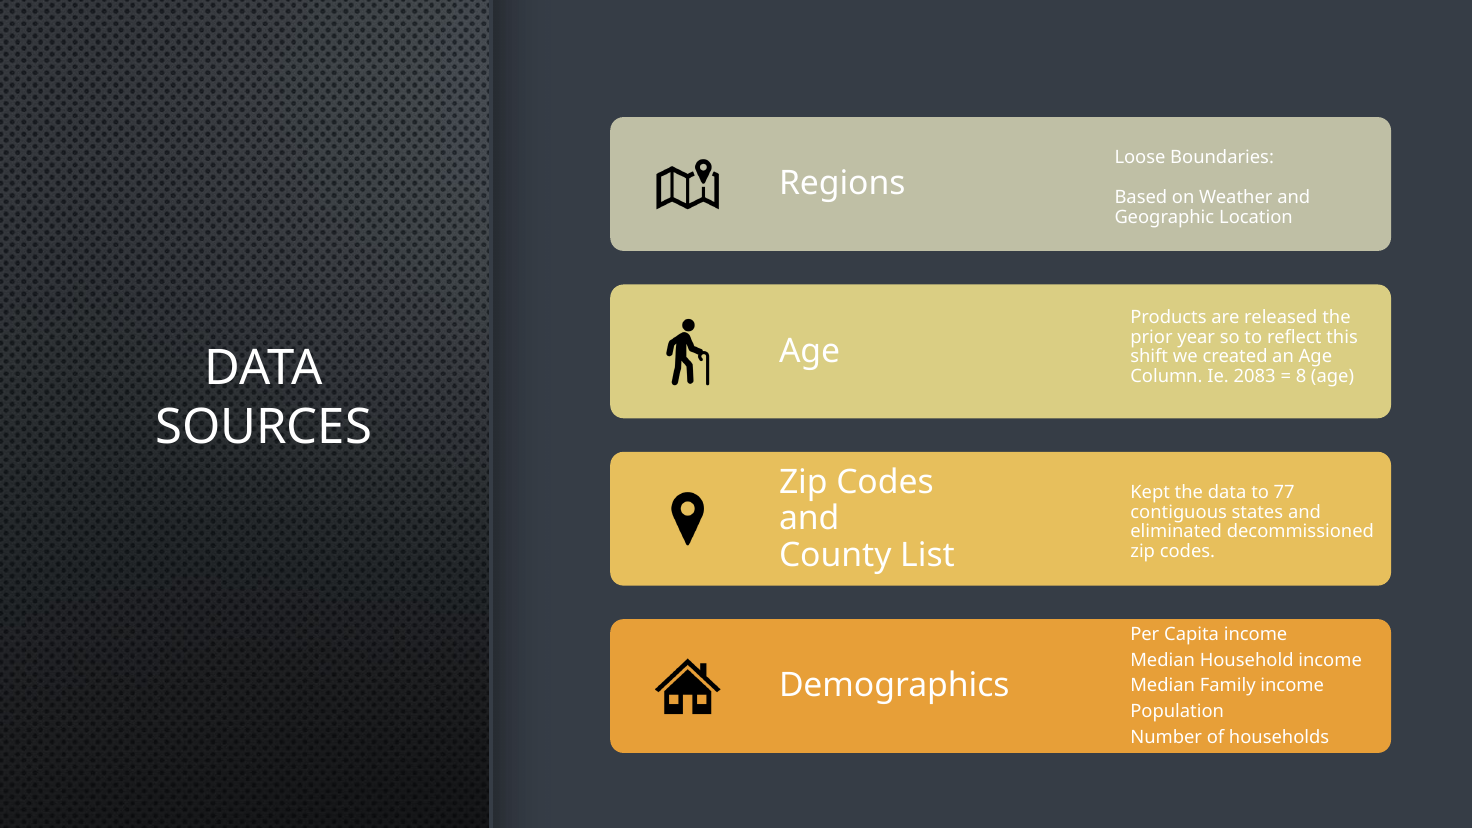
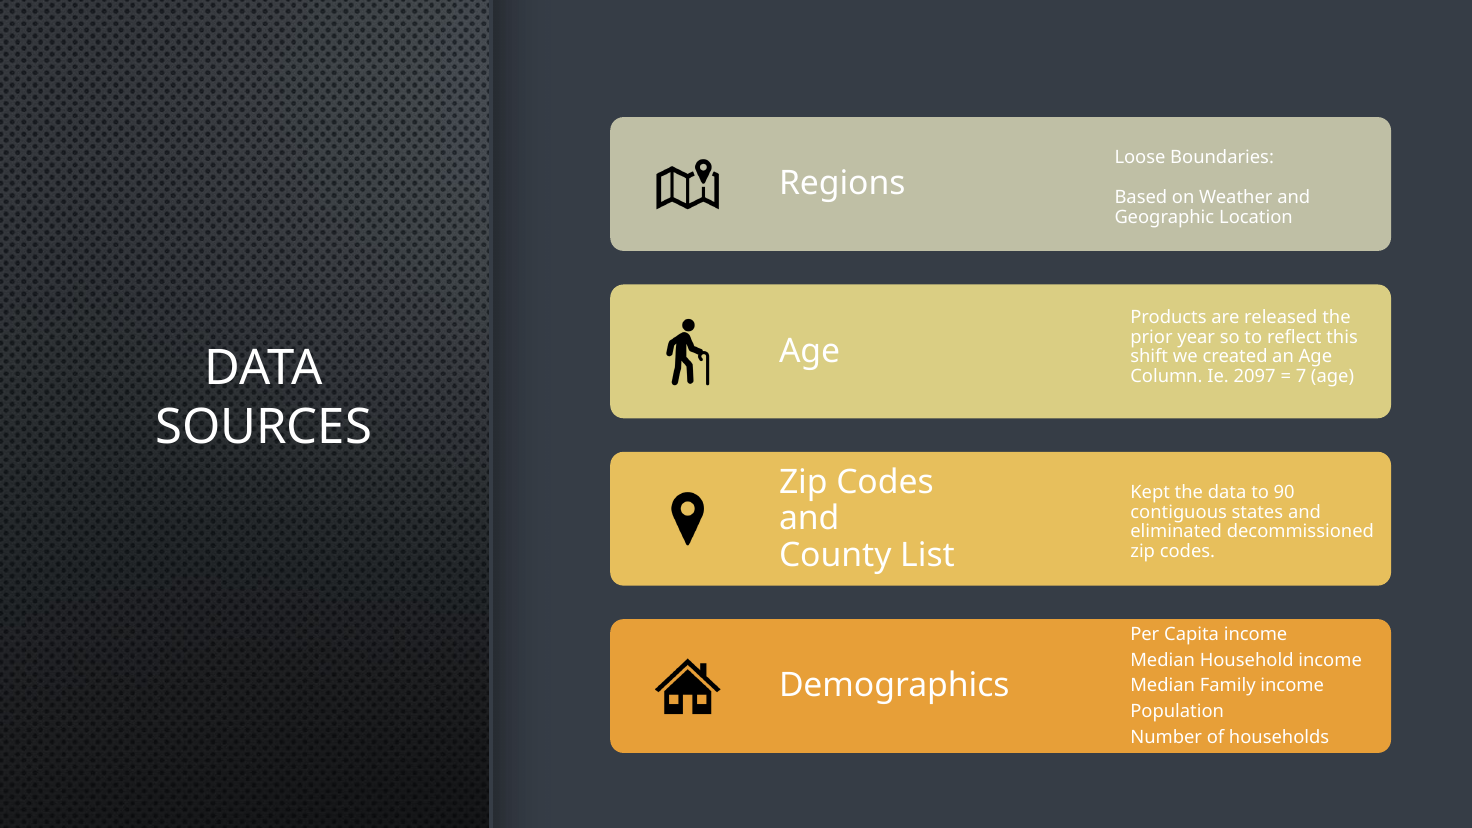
2083: 2083 -> 2097 (1255, 377)
8: 8 -> 7 (1301, 377)
77: 77 -> 90 (1284, 492)
